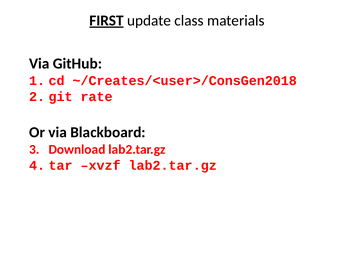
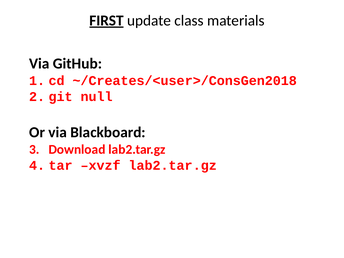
rate: rate -> null (97, 97)
